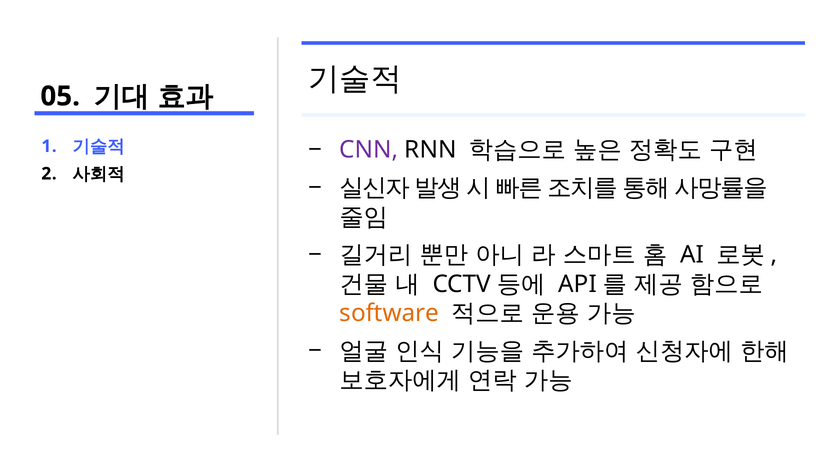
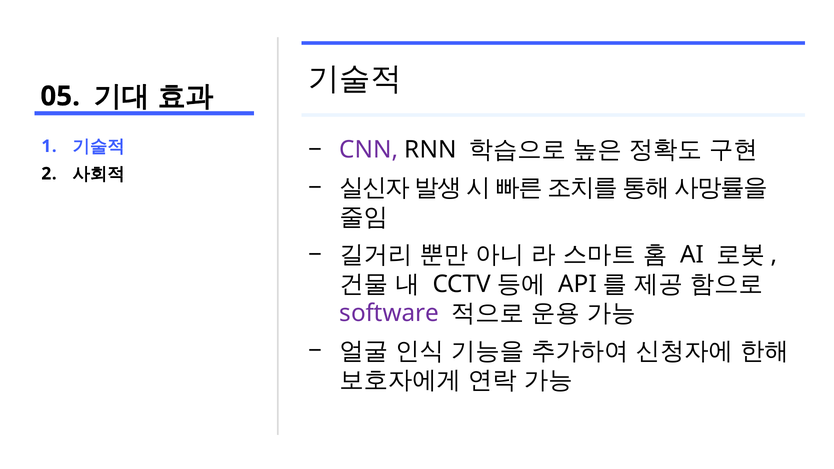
software colour: orange -> purple (389, 313)
